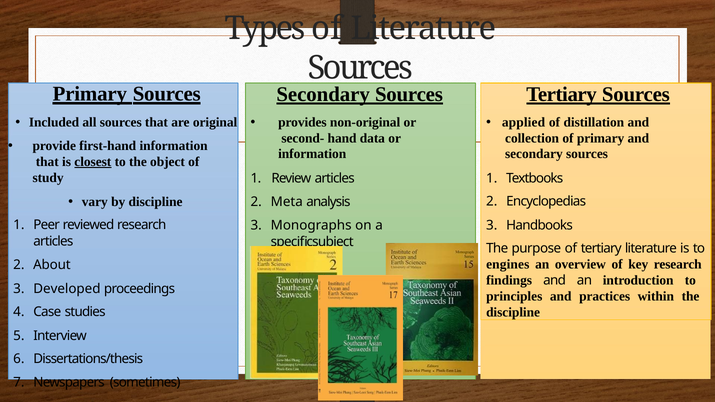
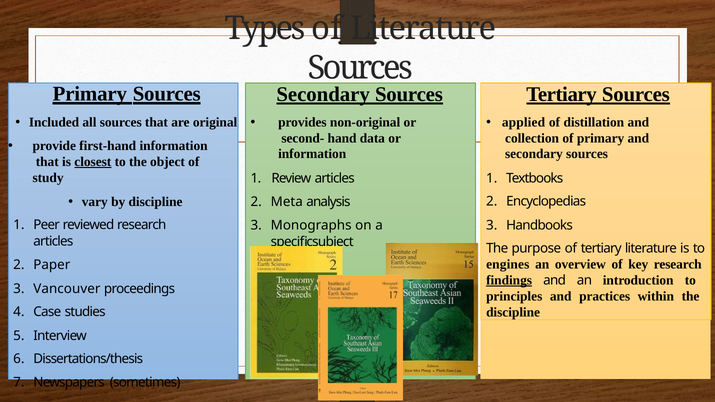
About: About -> Paper (52, 265)
findings underline: none -> present (509, 280)
Developed: Developed -> Vancouver (67, 289)
